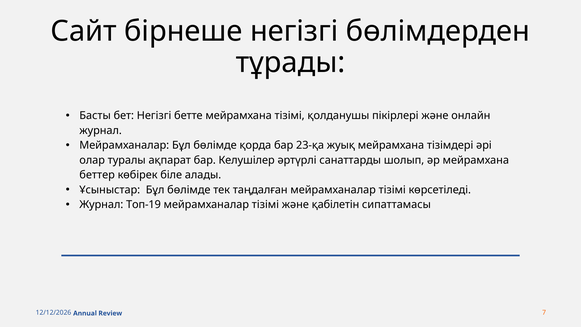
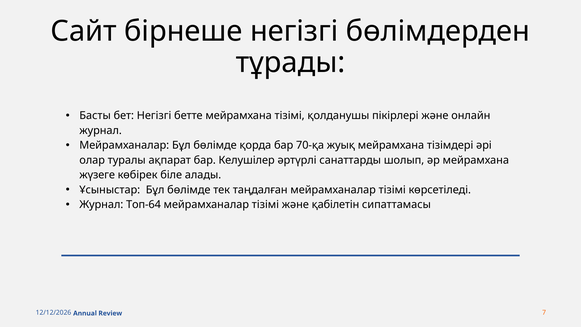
23-қа: 23-қа -> 70-қа (310, 145)
беттер: беттер -> жүзеге (97, 175)
Топ-19: Топ-19 -> Топ-64 (144, 204)
